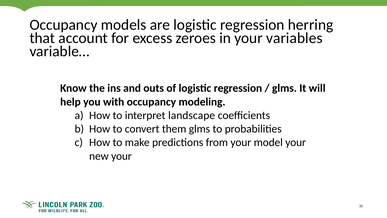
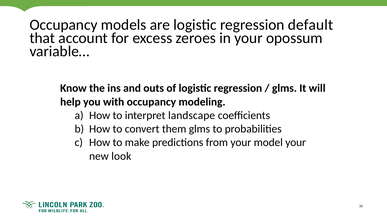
herring: herring -> default (311, 25)
variables: variables -> opossum (294, 38)
new your: your -> look (121, 156)
